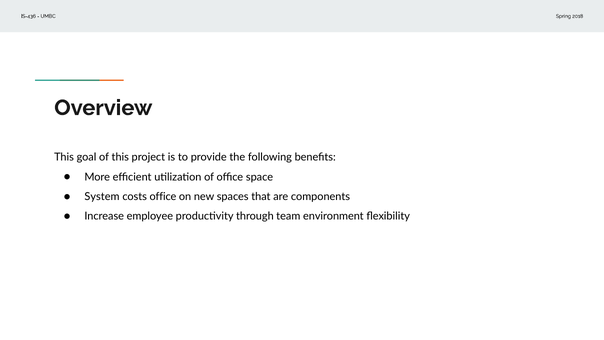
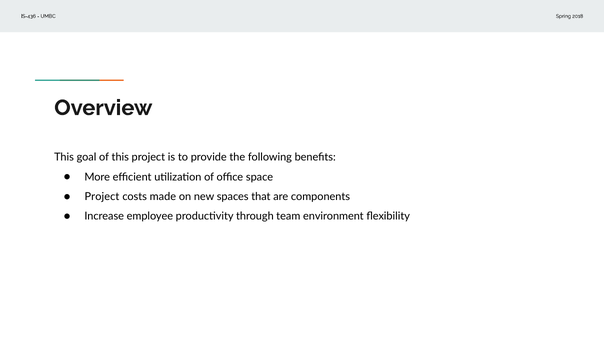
System: System -> Project (102, 197)
costs office: office -> made (163, 197)
